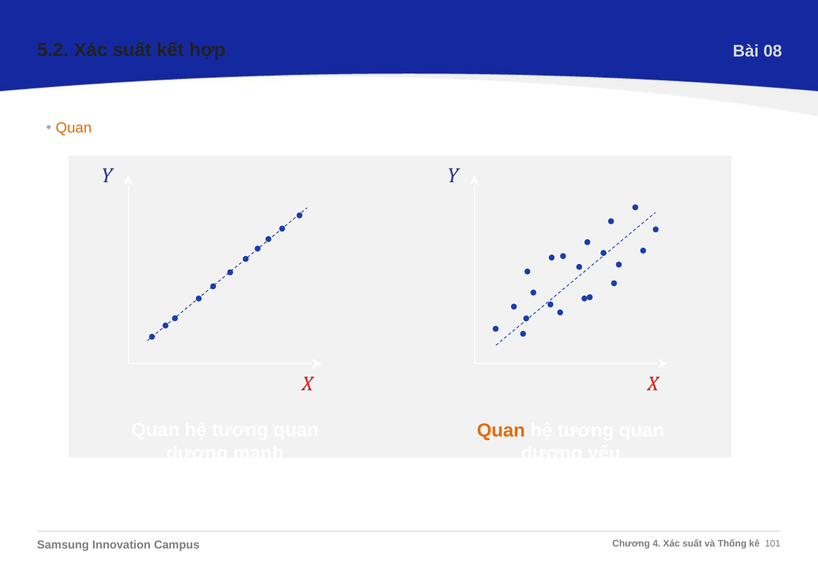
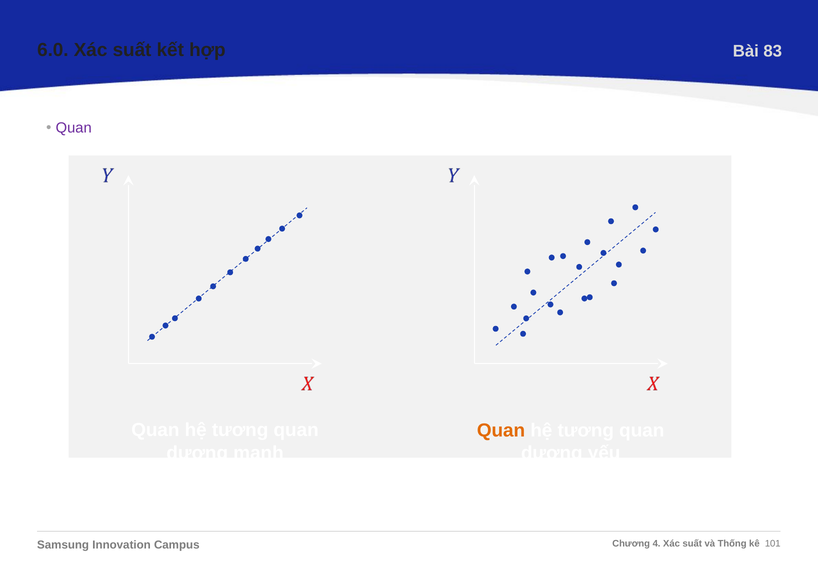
5.2: 5.2 -> 6.0 (53, 50)
08: 08 -> 83 (773, 51)
Quan colour: orange -> purple (74, 128)
